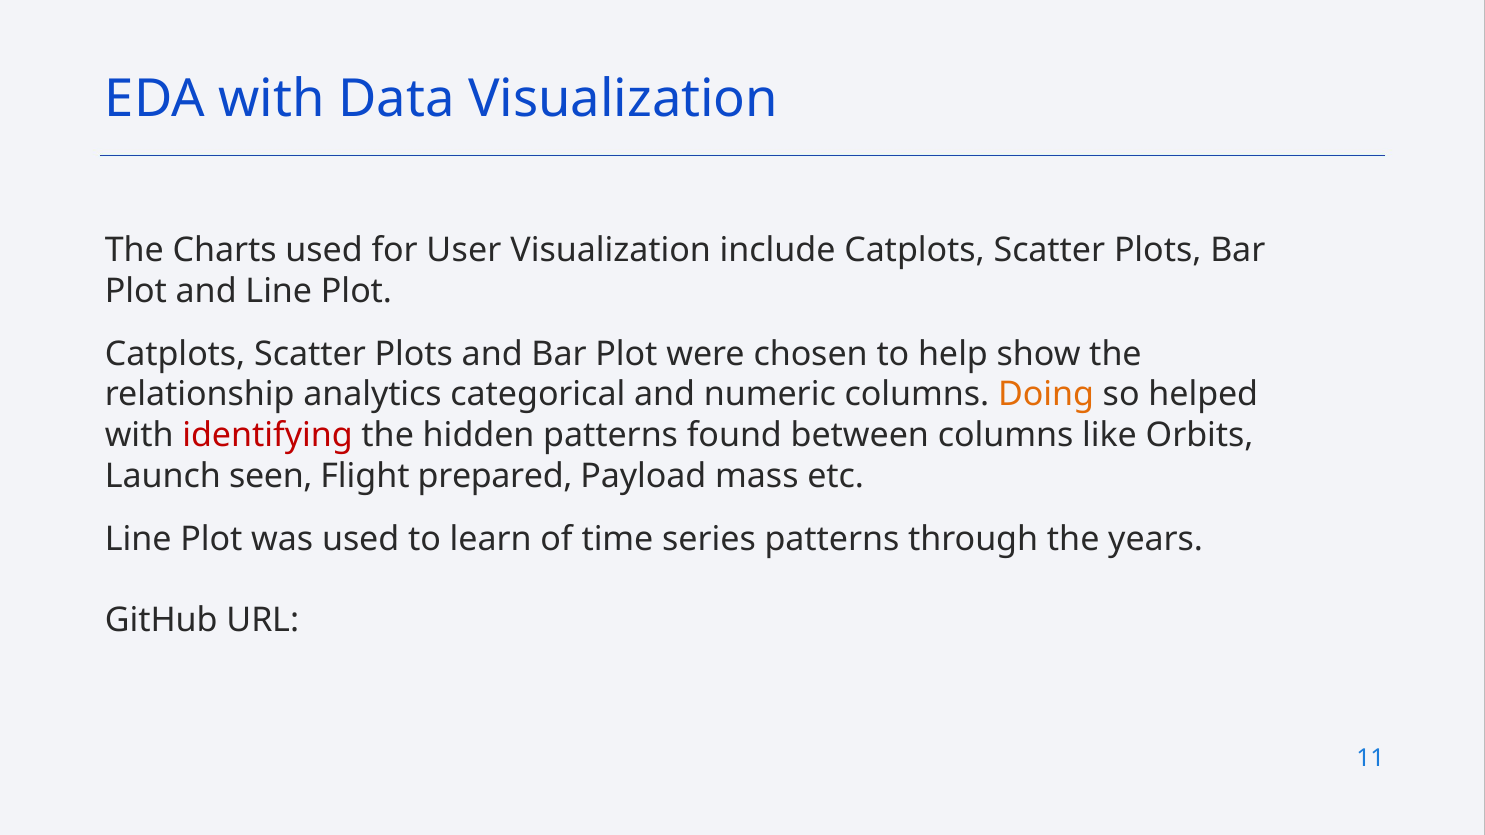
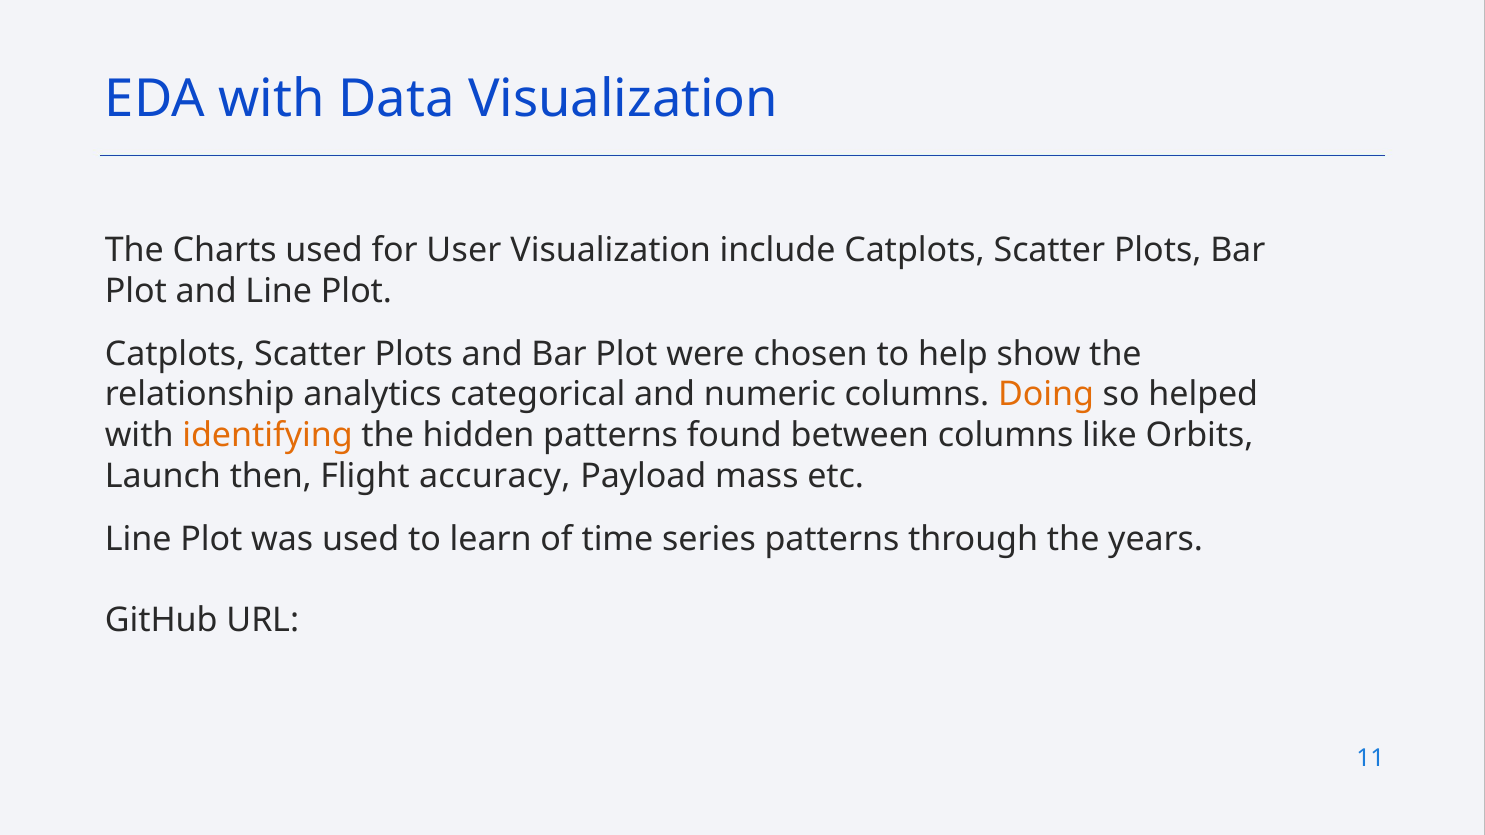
identifying colour: red -> orange (268, 436)
seen: seen -> then (271, 476)
prepared: prepared -> accuracy (495, 476)
